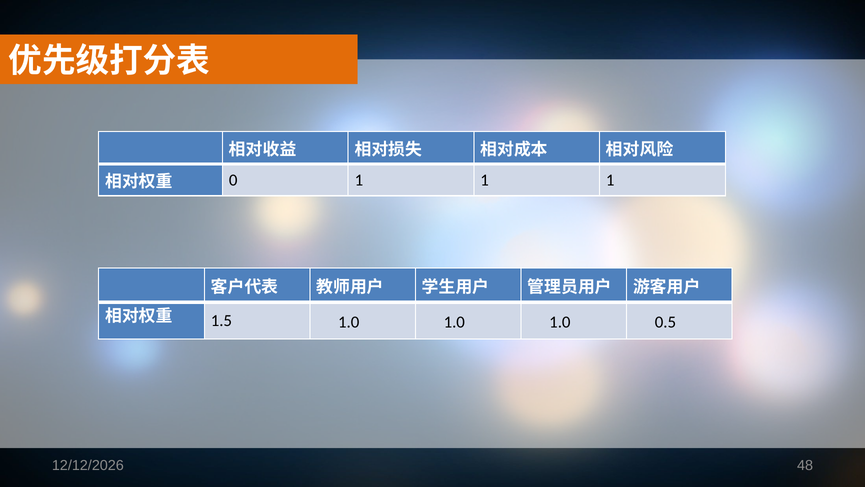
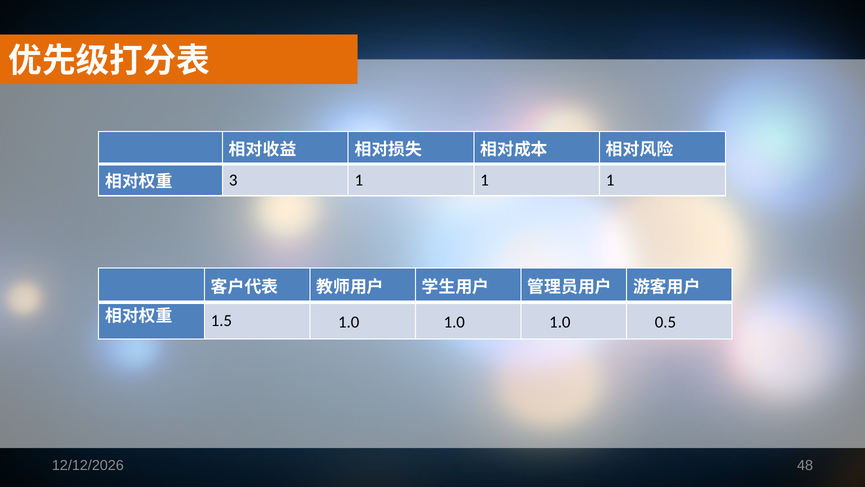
0: 0 -> 3 (233, 180)
